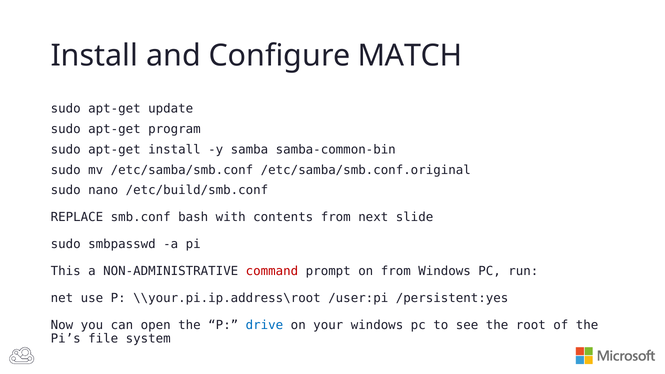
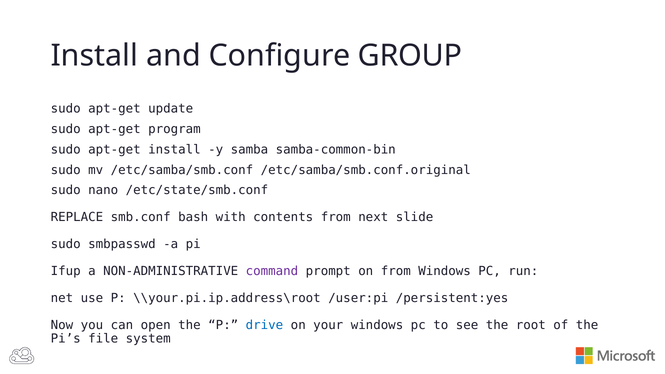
MATCH: MATCH -> GROUP (410, 56)
/etc/build/smb.conf: /etc/build/smb.conf -> /etc/state/smb.conf (197, 190)
This: This -> Ifup (66, 271)
command colour: red -> purple (272, 271)
